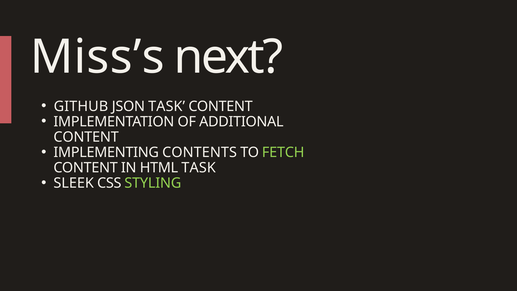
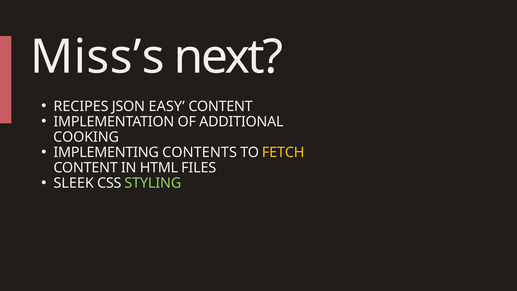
GITHUB: GITHUB -> RECIPES (81, 106)
JSON TASK: TASK -> EASY (167, 106)
CONTENT: CONTENT -> COOKING (86, 137)
FETCH colour: light green -> yellow (283, 152)
HTML TASK: TASK -> FILES (199, 168)
